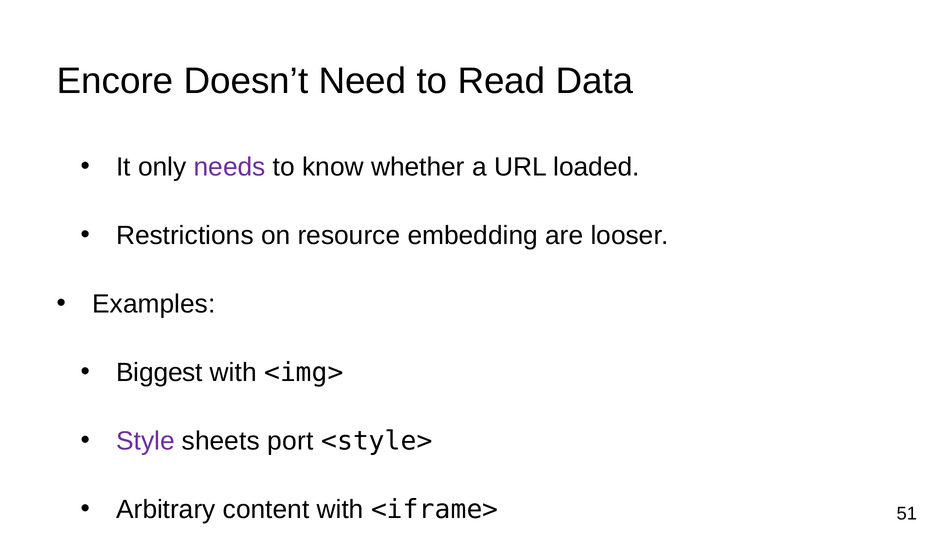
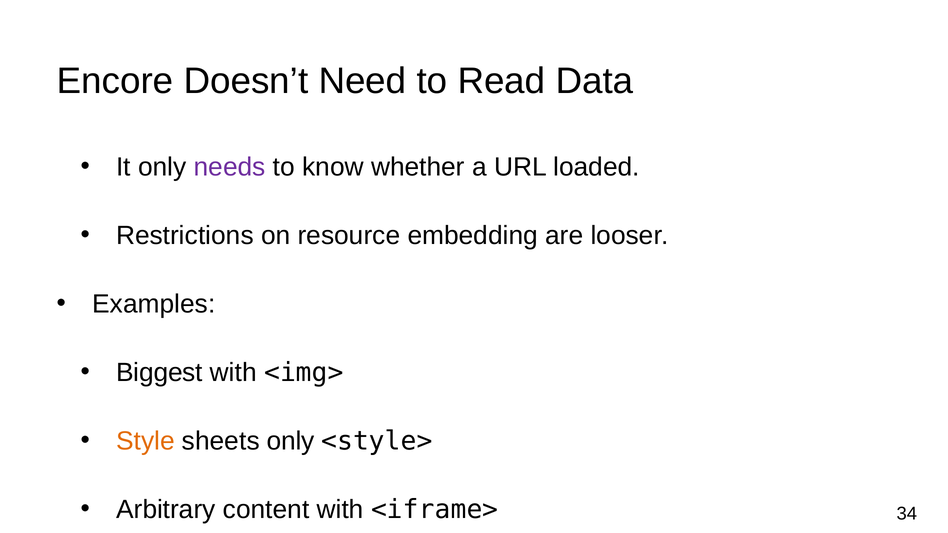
Style colour: purple -> orange (145, 441)
sheets port: port -> only (291, 441)
51: 51 -> 34 (907, 514)
